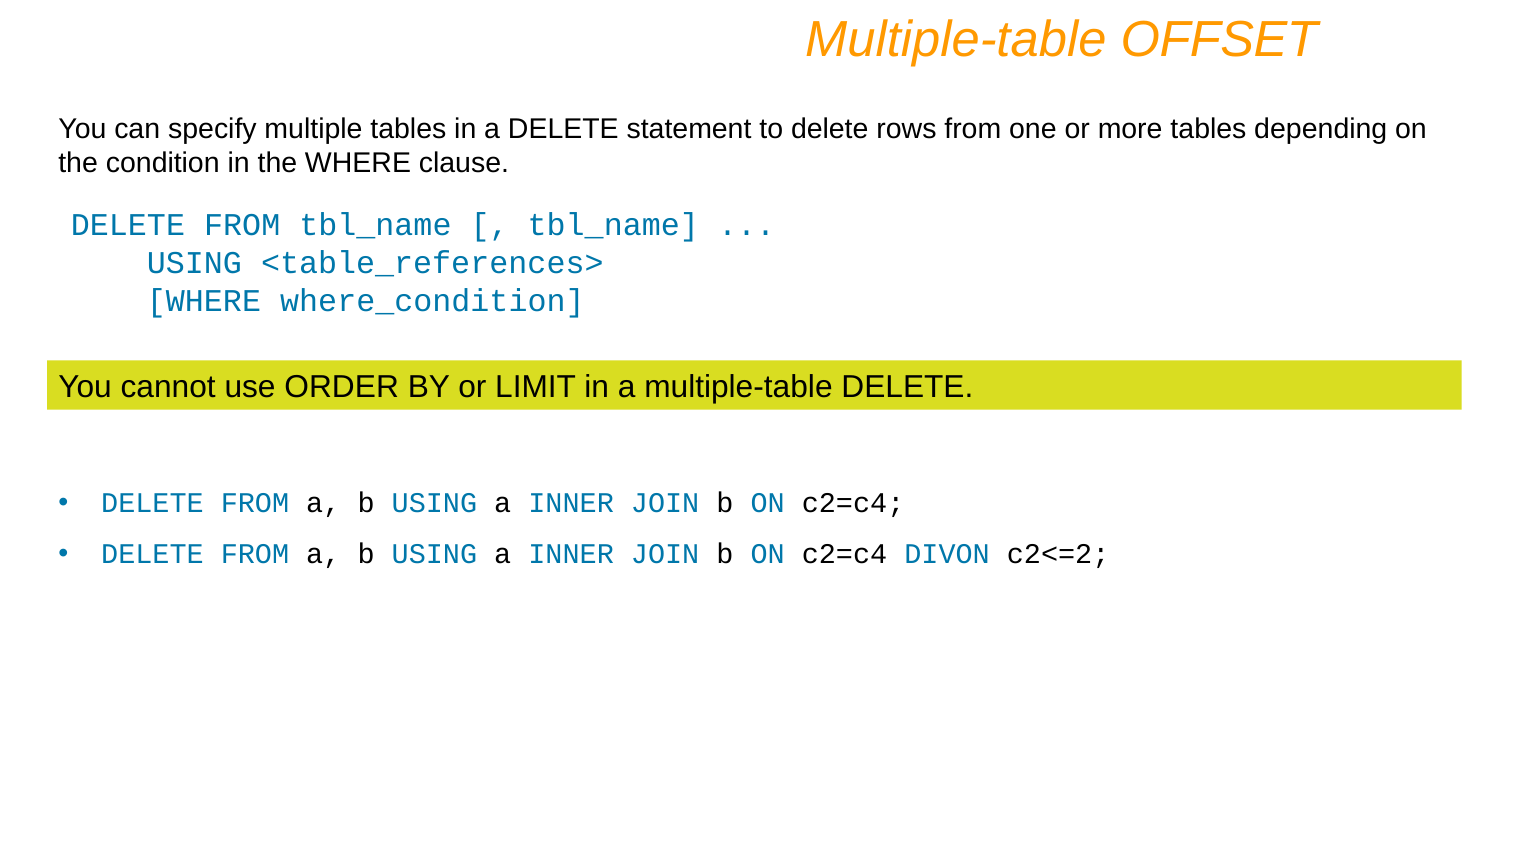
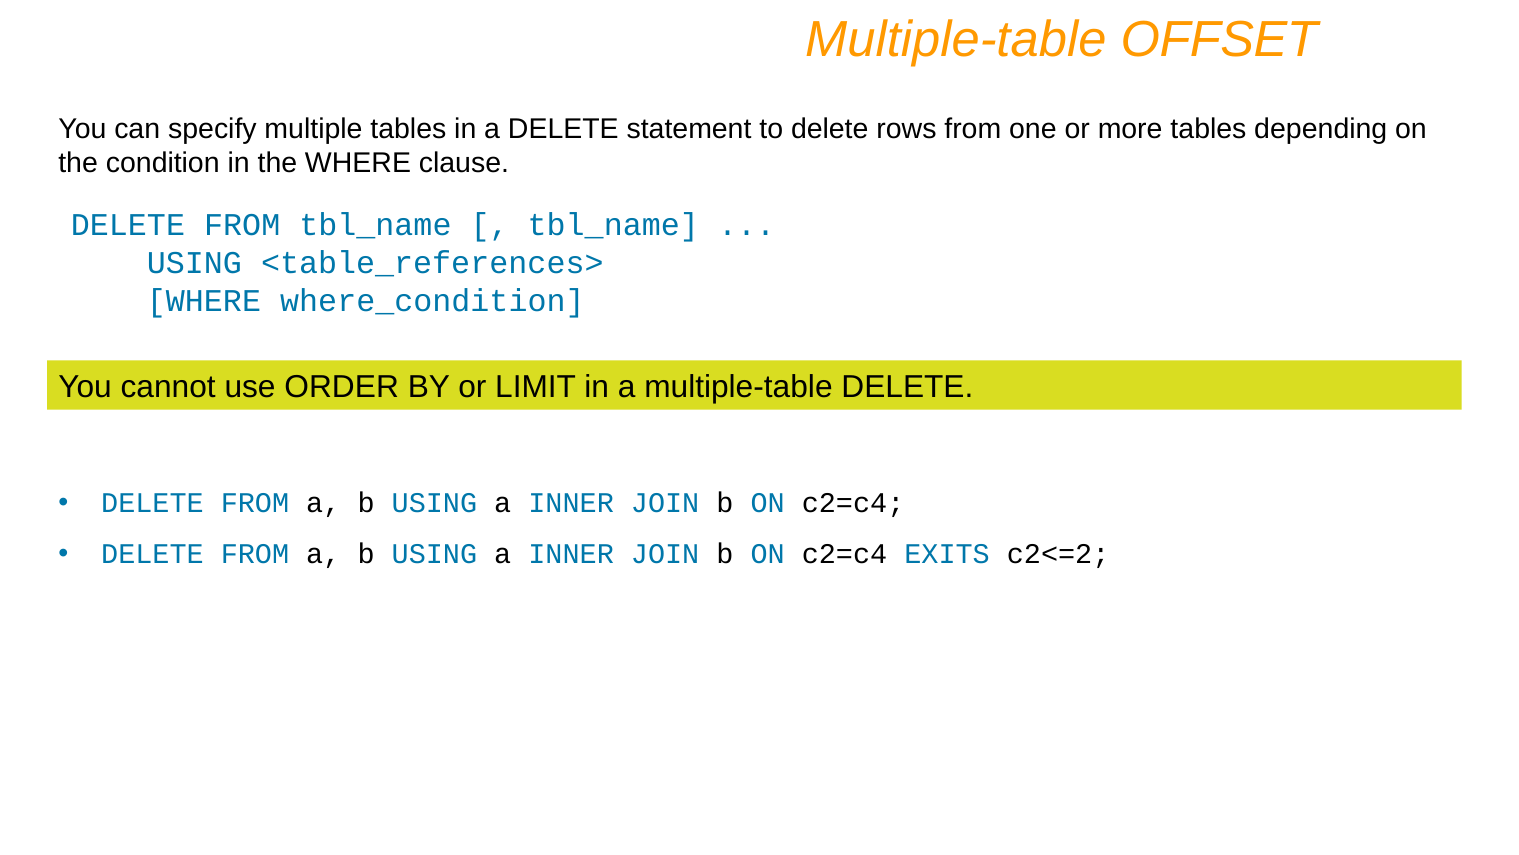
DIVON: DIVON -> EXITS (947, 554)
